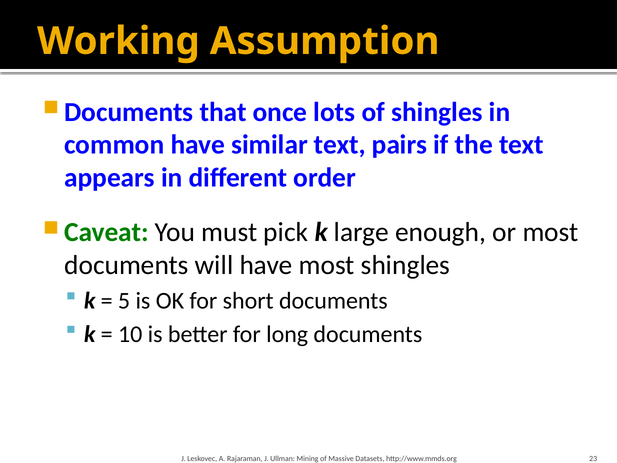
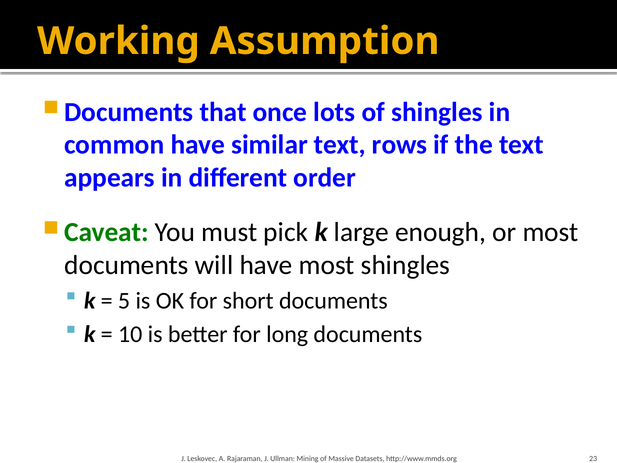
pairs: pairs -> rows (400, 145)
